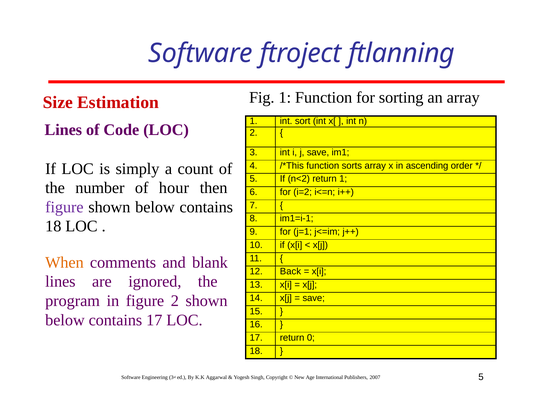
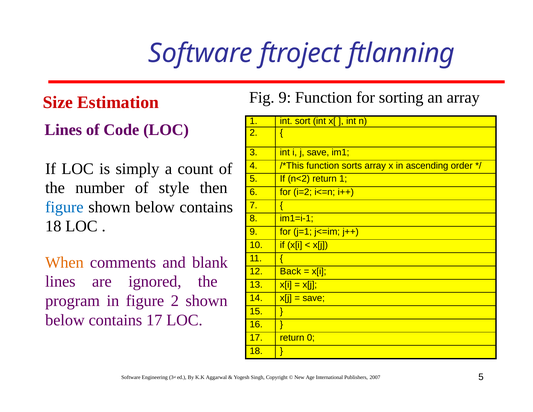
Fig 1: 1 -> 9 (285, 97)
hour: hour -> style (174, 188)
figure colour: purple -> blue (64, 207)
